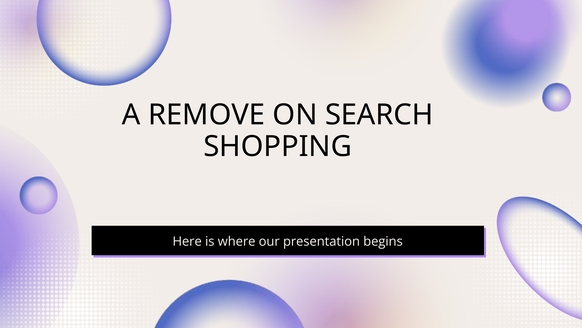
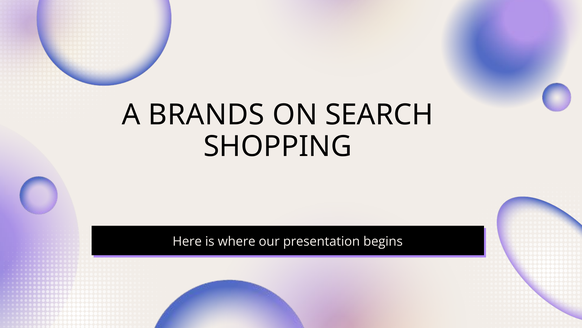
REMOVE: REMOVE -> BRANDS (206, 115)
